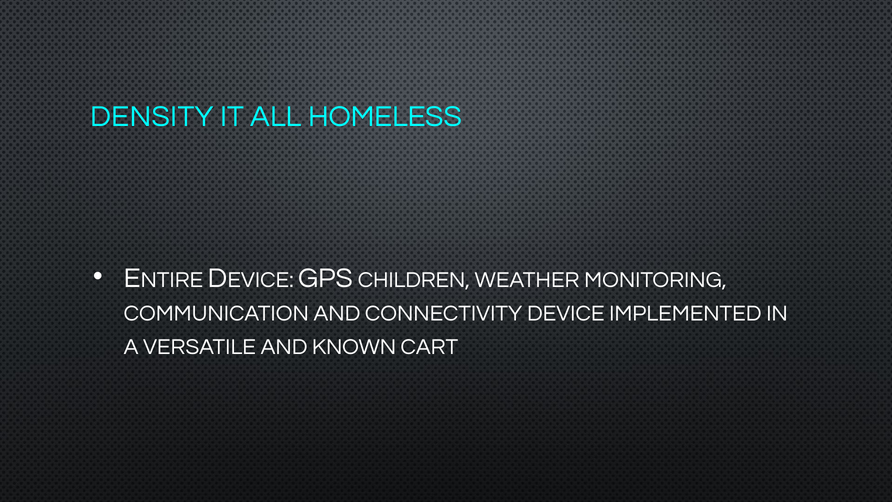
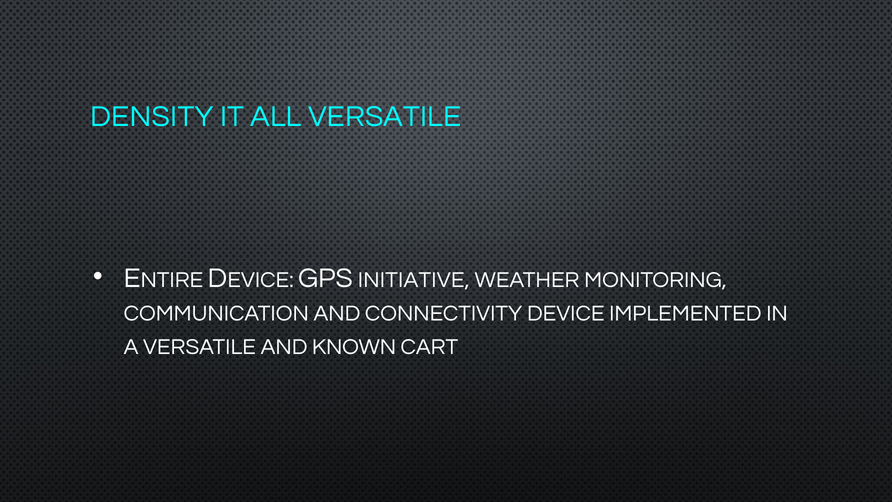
ALL HOMELESS: HOMELESS -> VERSATILE (385, 116)
CHILDREN: CHILDREN -> INITIATIVE (414, 280)
